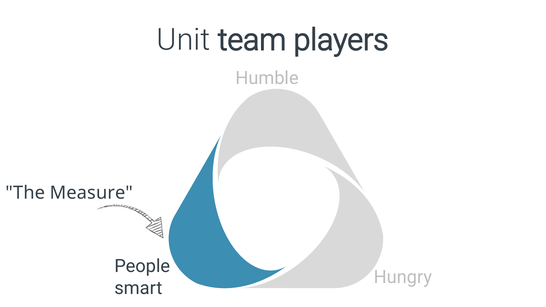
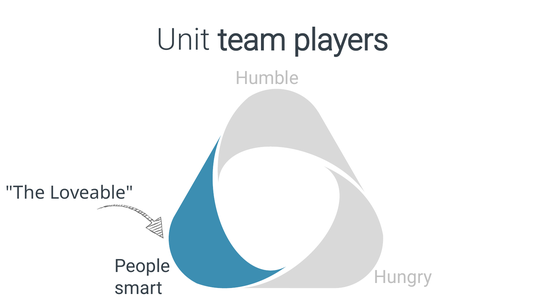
Measure: Measure -> Loveable (91, 193)
